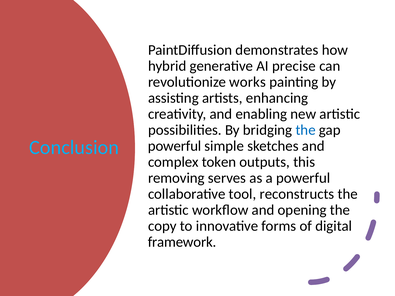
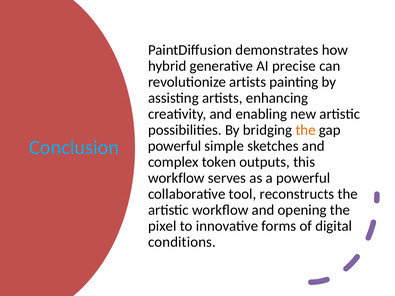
revolutionize works: works -> artists (248, 82)
the colour: blue -> orange (306, 130)
removing: removing -> workflow (176, 178)
copy: copy -> pixel (162, 226)
framework: framework -> conditions (182, 242)
